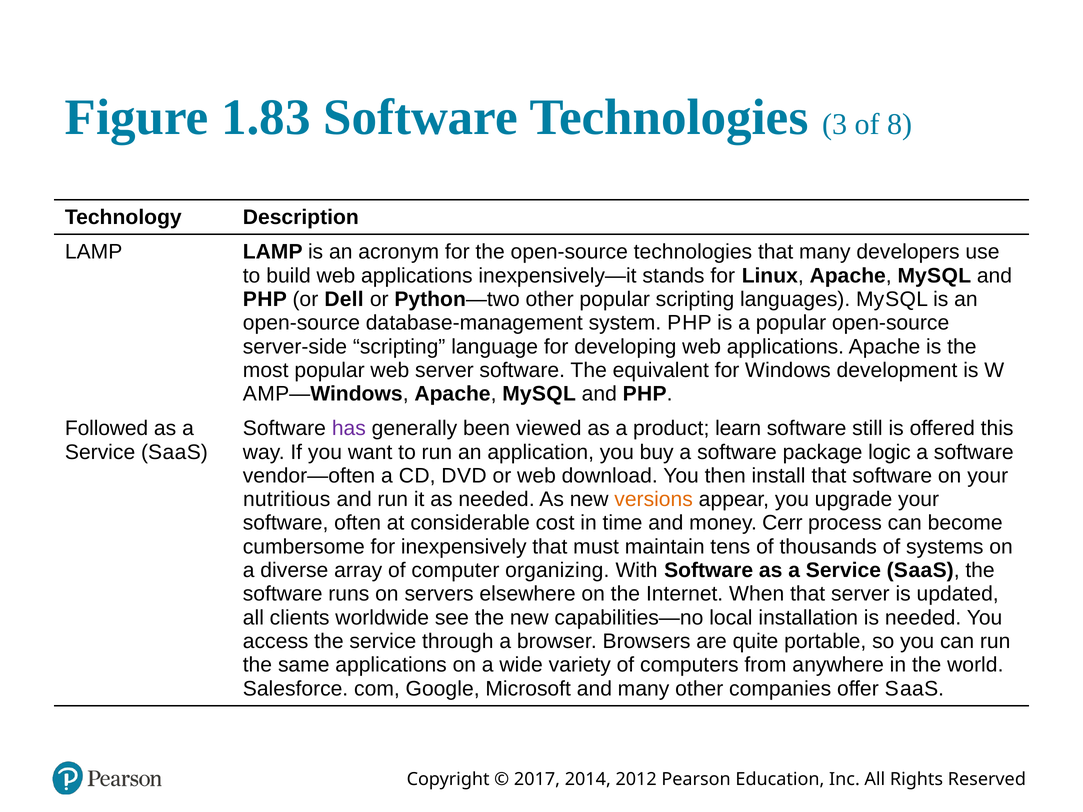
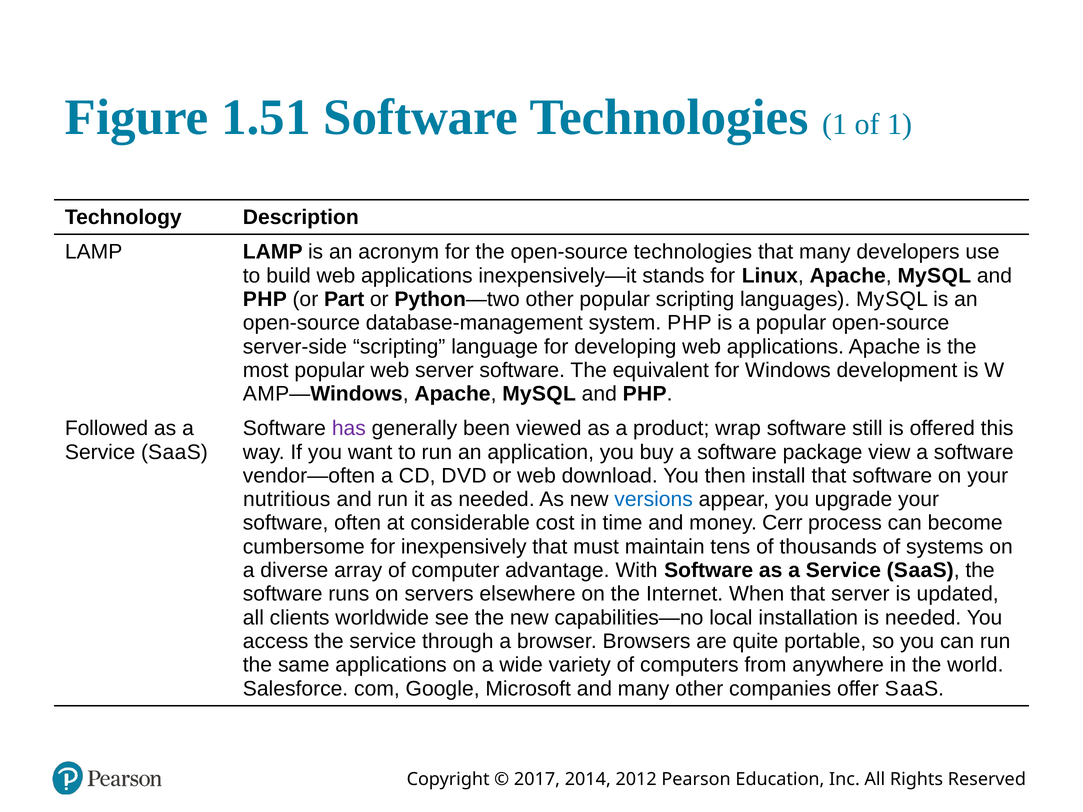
1.83: 1.83 -> 1.51 (266, 117)
Technologies 3: 3 -> 1 (835, 124)
of 8: 8 -> 1 (900, 124)
Dell: Dell -> Part (344, 299)
learn: learn -> wrap (738, 429)
logic: logic -> view (889, 452)
versions colour: orange -> blue (654, 500)
organizing: organizing -> advantage (557, 571)
